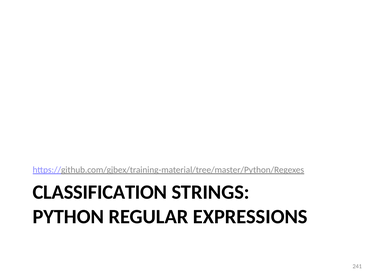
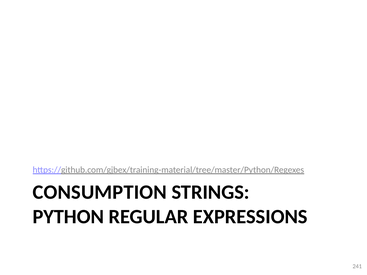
CLASSIFICATION: CLASSIFICATION -> CONSUMPTION (100, 192)
